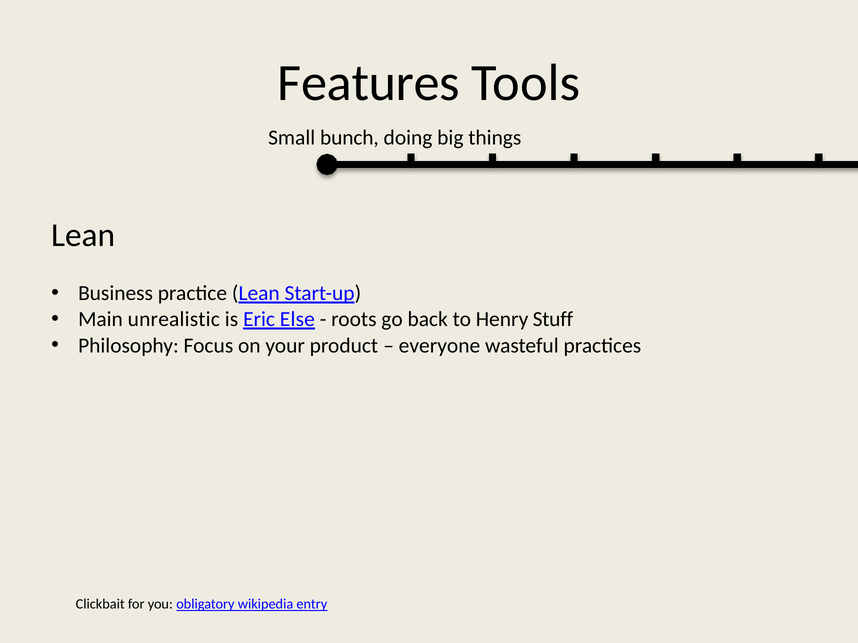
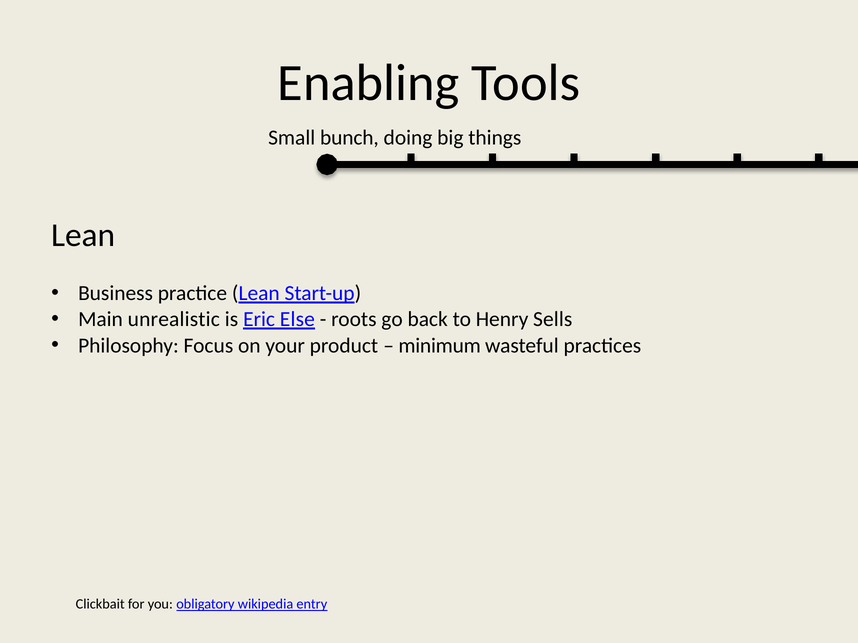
Features: Features -> Enabling (368, 83)
Stuff: Stuff -> Sells (553, 320)
everyone: everyone -> minimum (440, 346)
